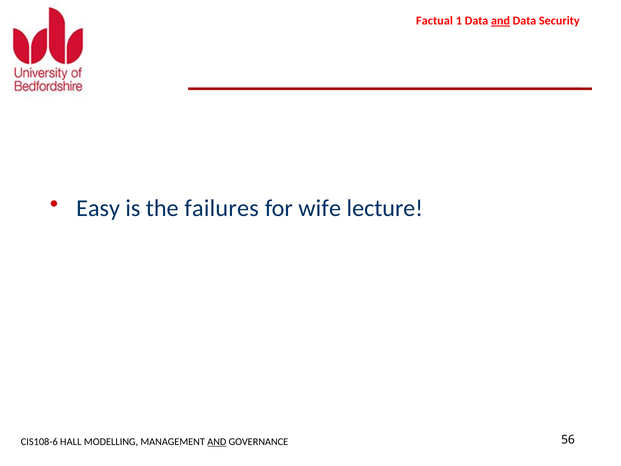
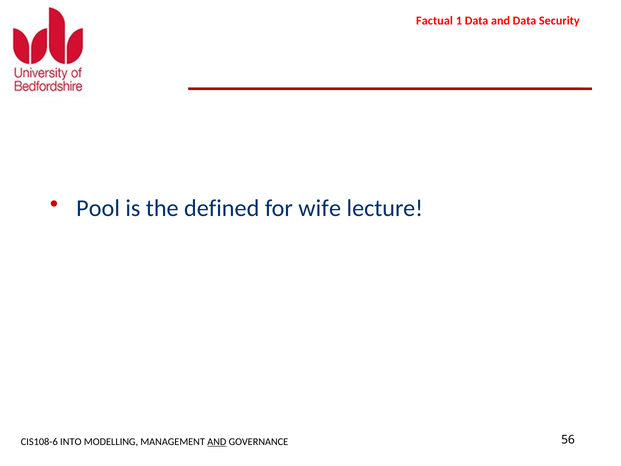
and underline: present -> none (501, 21)
Easy: Easy -> Pool (98, 208)
failures: failures -> defined (222, 208)
HALL: HALL -> INTO (71, 442)
